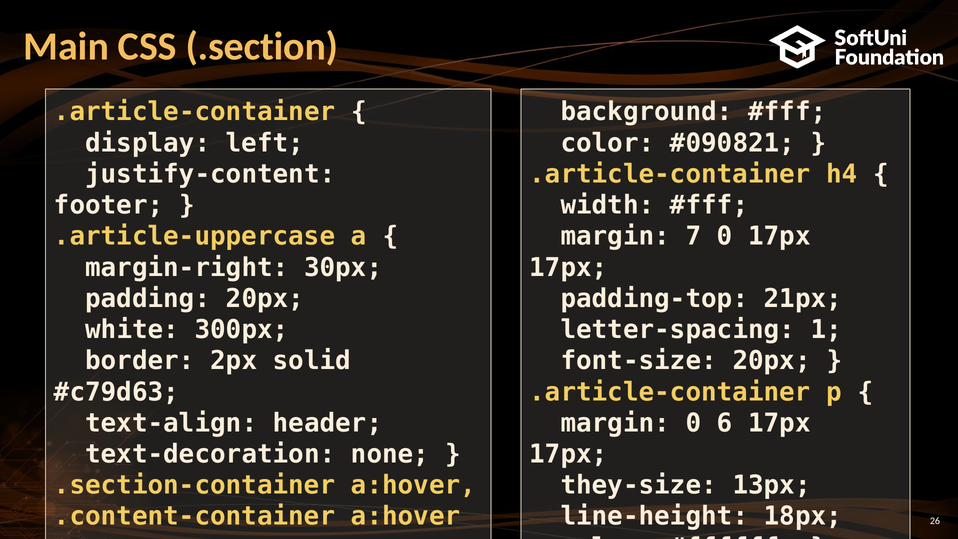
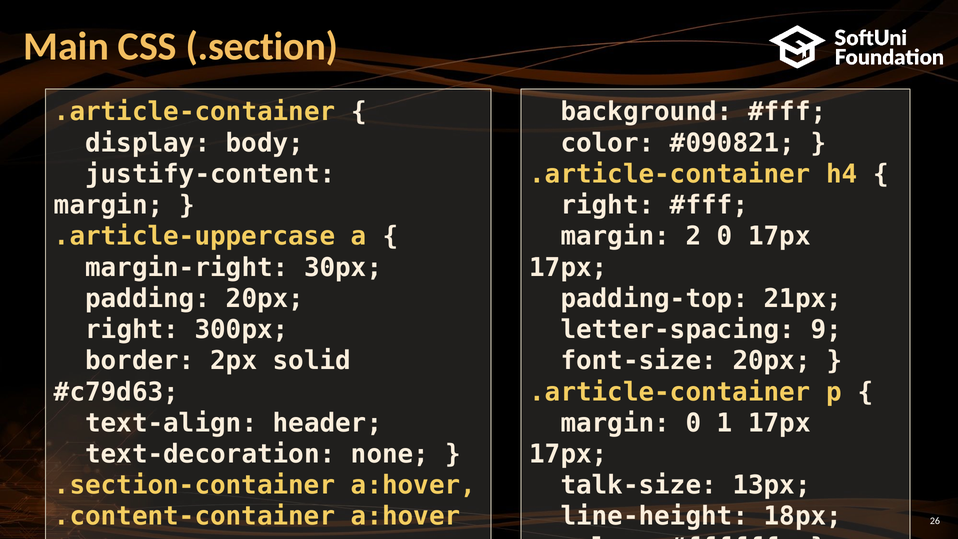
left: left -> body (265, 143)
footer: footer -> margin (109, 205)
width: width -> right (607, 205)
7: 7 -> 2 (693, 236)
white: white -> right (132, 330)
1: 1 -> 9 (826, 330)
6: 6 -> 1 (725, 423)
they-size: they-size -> talk-size (639, 485)
